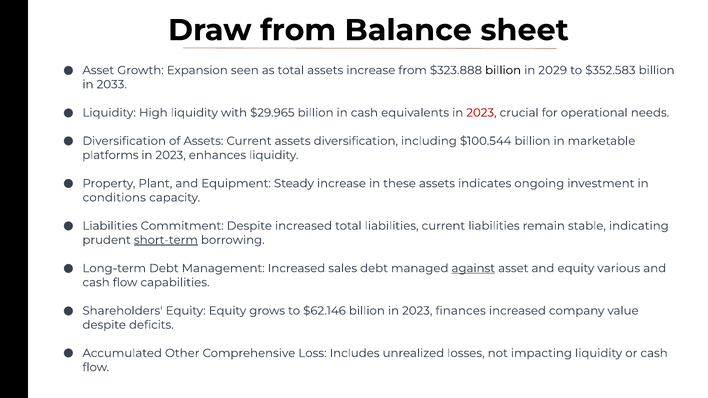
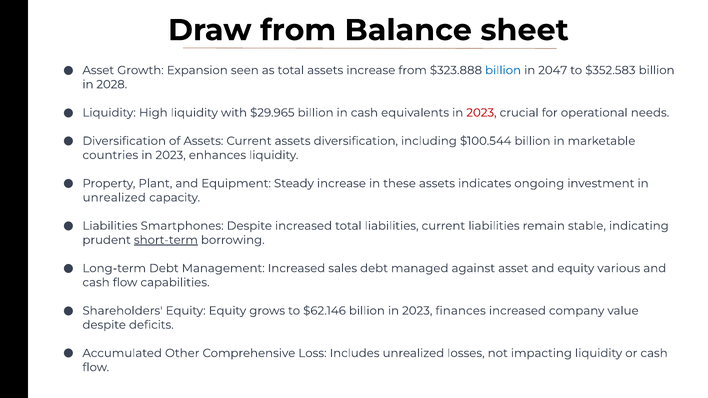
billion colour: black -> blue (503, 70)
2029: 2029 -> 2047 (553, 70)
2033: 2033 -> 2028 (112, 84)
platforms: platforms -> countries (110, 155)
conditions: conditions -> unrealized (114, 198)
Commitment: Commitment -> Smartphones (182, 226)
against underline: present -> none (473, 268)
